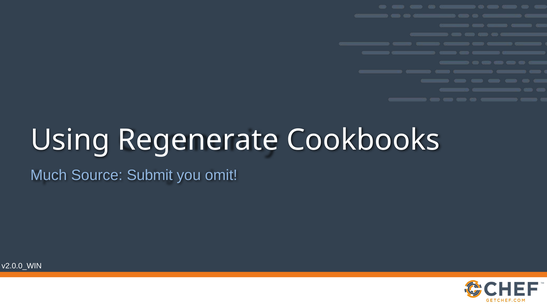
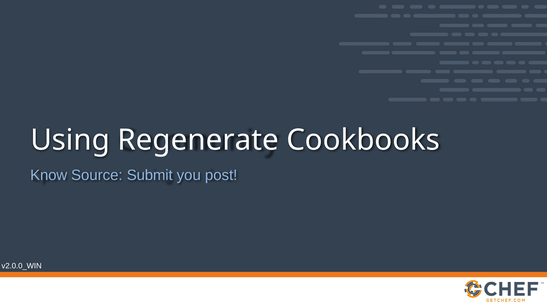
Much: Much -> Know (49, 175)
omit: omit -> post (221, 175)
